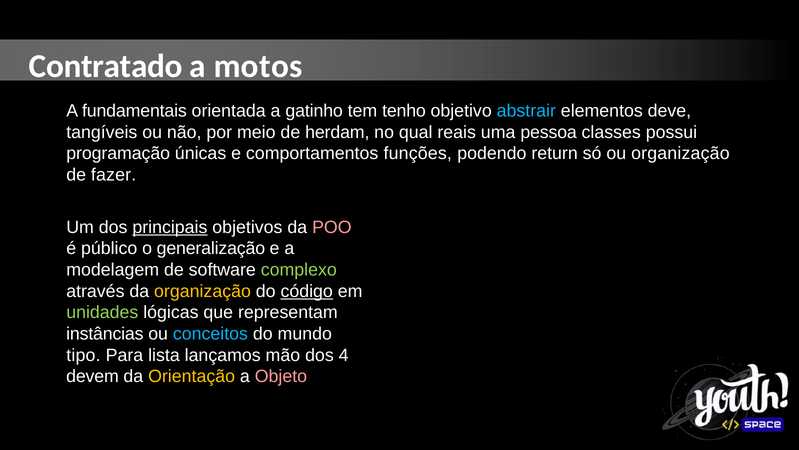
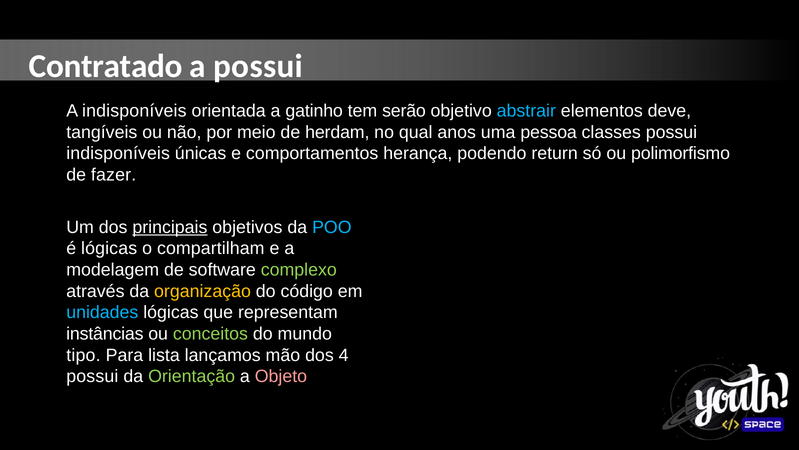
a motos: motos -> possui (258, 66)
A fundamentais: fundamentais -> indisponíveis (134, 111)
tenho: tenho -> serão (404, 111)
reais: reais -> anos (457, 132)
programação: programação -> indisponíveis (118, 153)
funções: funções -> herança (418, 153)
ou organização: organização -> polimorfismo (681, 153)
POO colour: pink -> light blue (332, 227)
é público: público -> lógicas (109, 248)
generalização: generalização -> compartilham (211, 248)
código underline: present -> none (307, 291)
unidades colour: light green -> light blue (102, 312)
conceitos colour: light blue -> light green (210, 334)
devem: devem -> possui (92, 376)
Orientação colour: yellow -> light green (192, 376)
